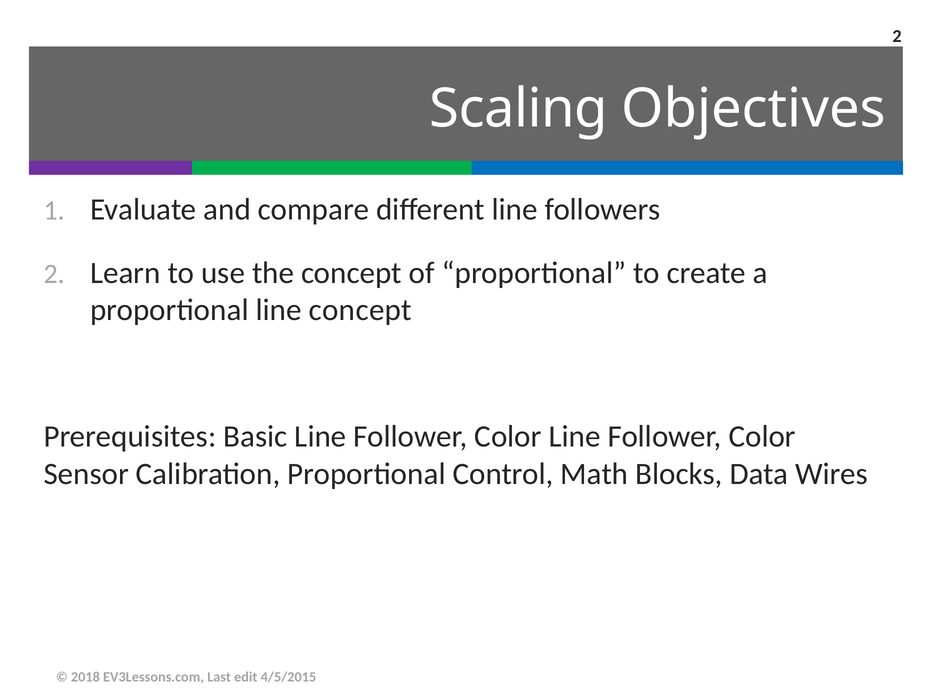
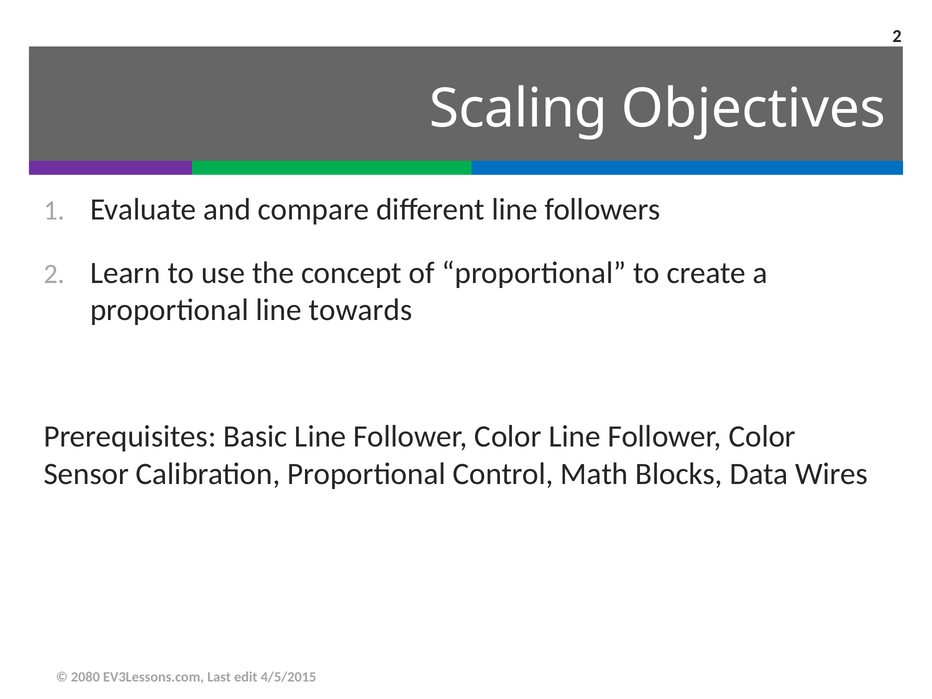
line concept: concept -> towards (360, 310)
2018: 2018 -> 2080 (85, 677)
